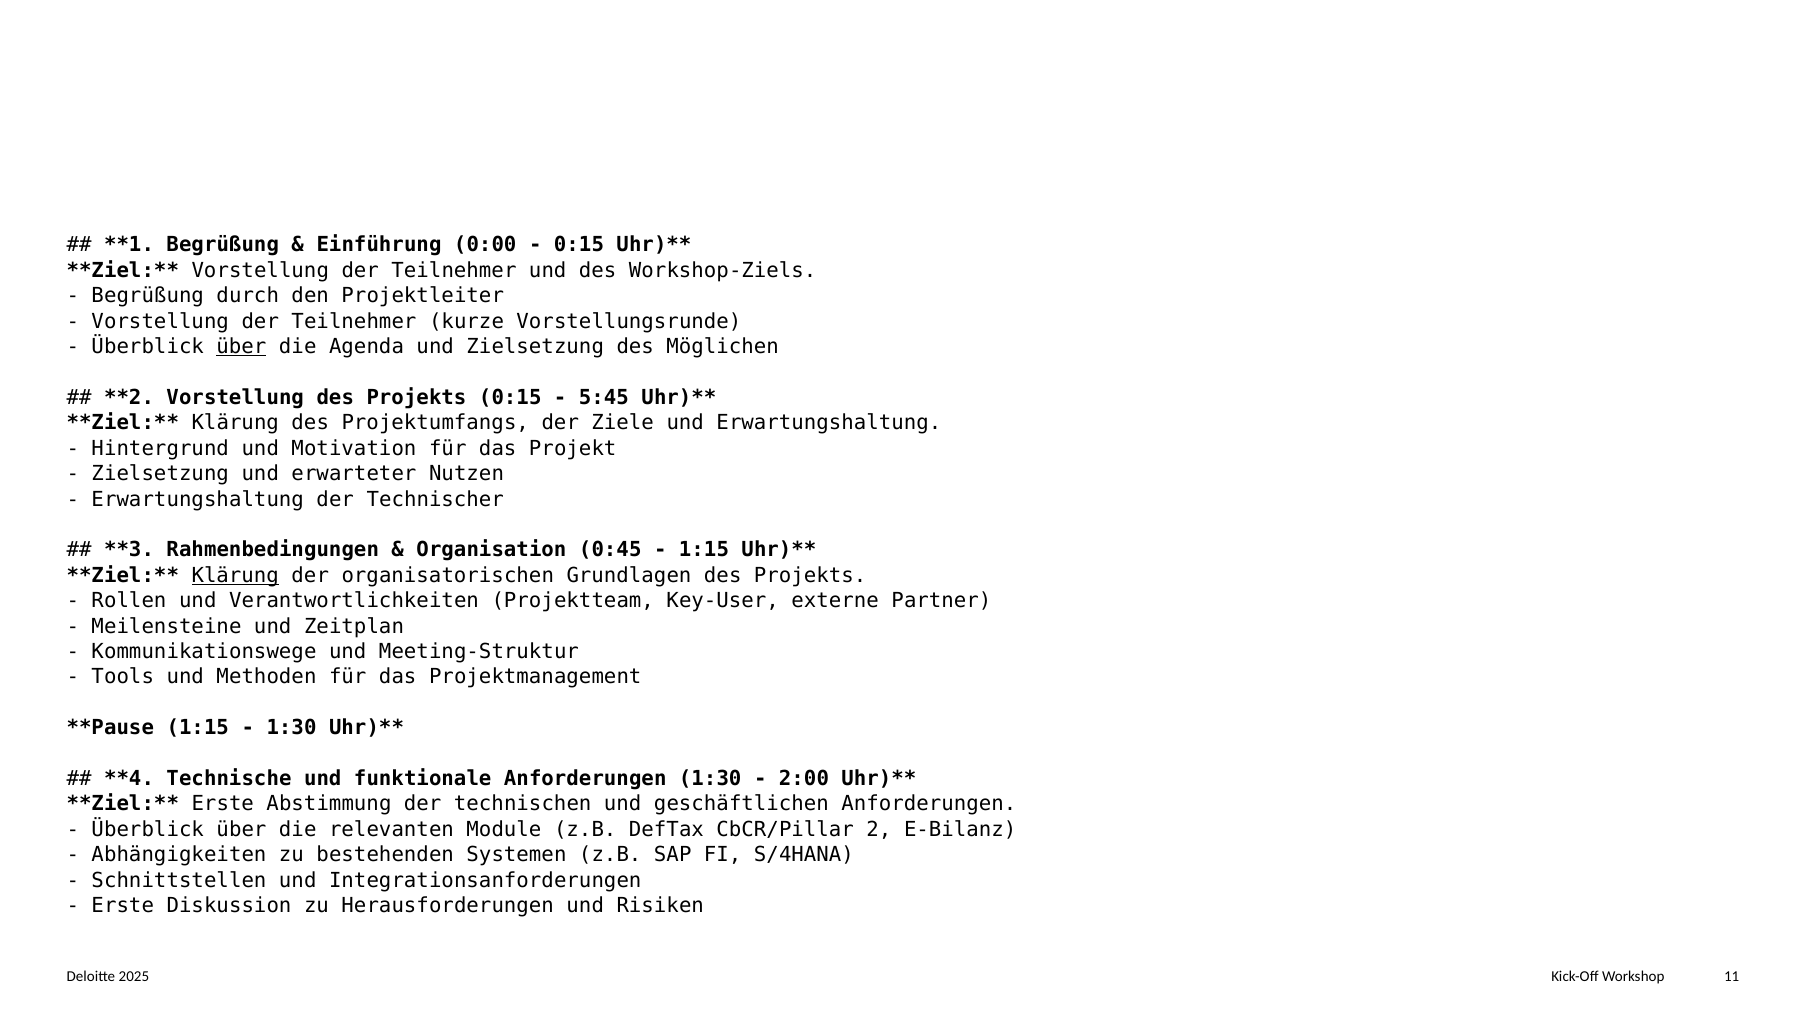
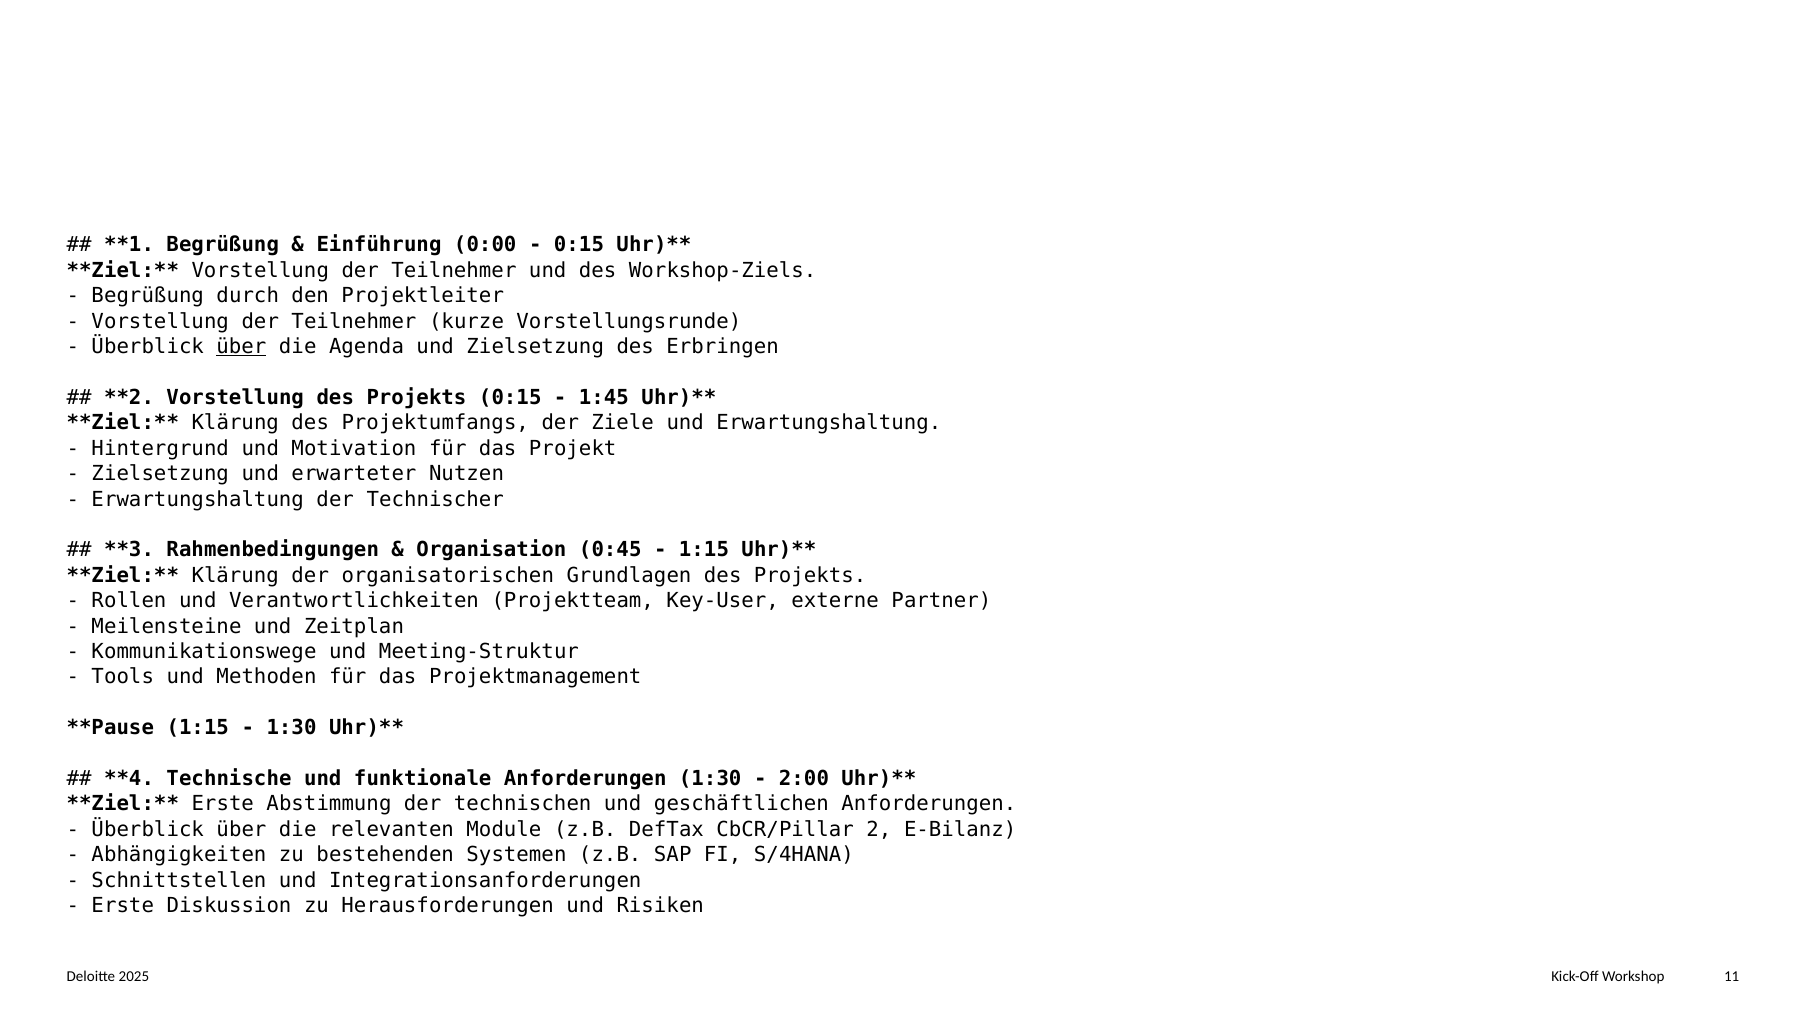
Möglichen: Möglichen -> Erbringen (723, 347)
5:45: 5:45 -> 1:45 (604, 397)
Klärung underline: present -> none (235, 575)
